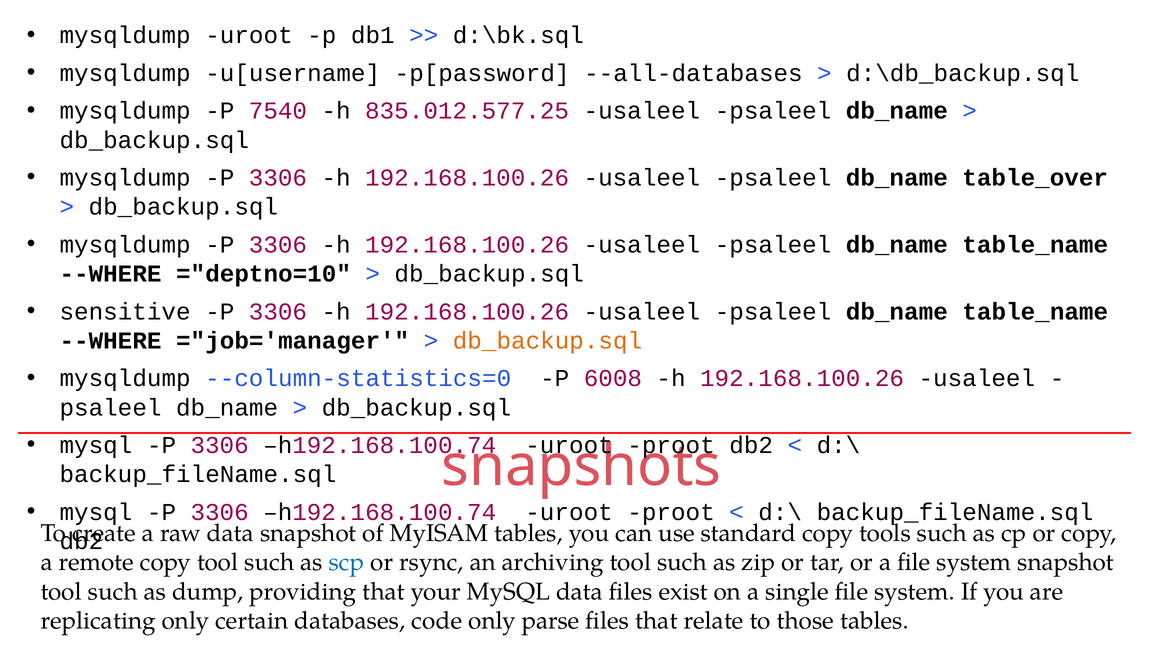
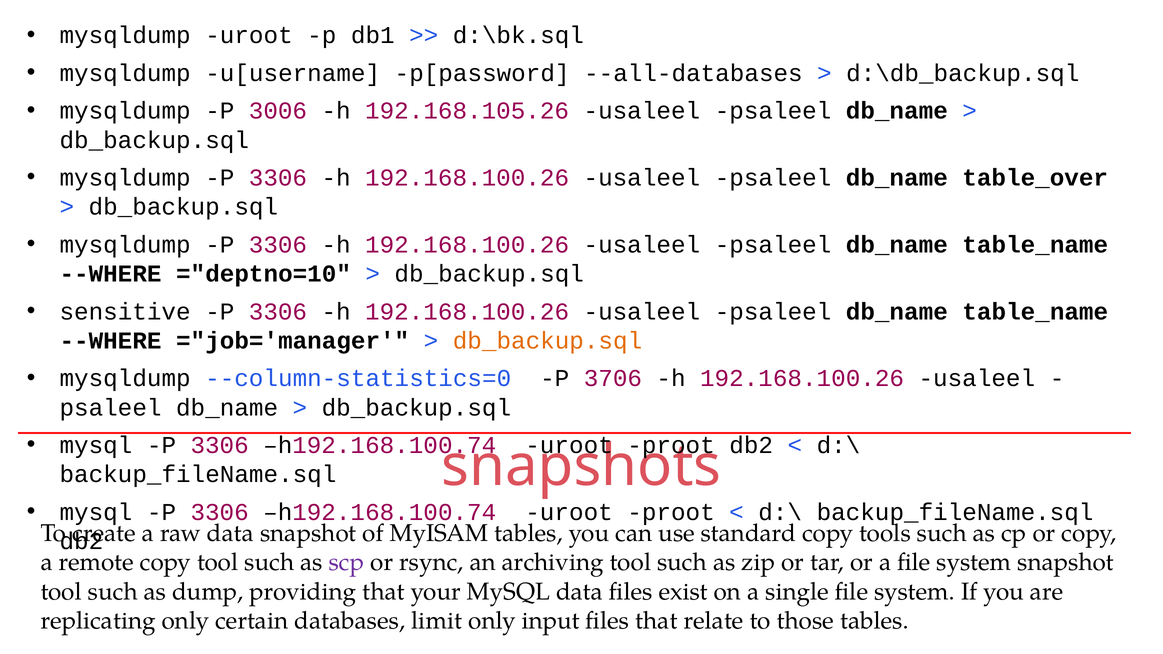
7540: 7540 -> 3006 (278, 111)
835.012.577.25: 835.012.577.25 -> 192.168.105.26 (467, 111)
6008: 6008 -> 3706 (613, 379)
scp colour: blue -> purple (346, 563)
code: code -> limit (437, 621)
parse: parse -> input (551, 621)
